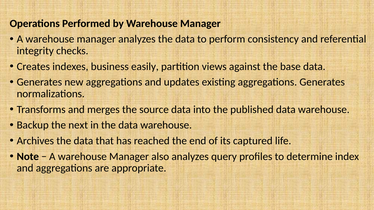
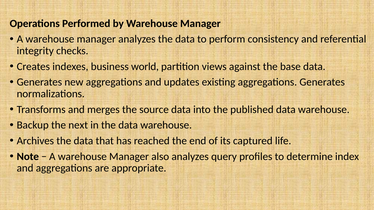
easily: easily -> world (145, 67)
